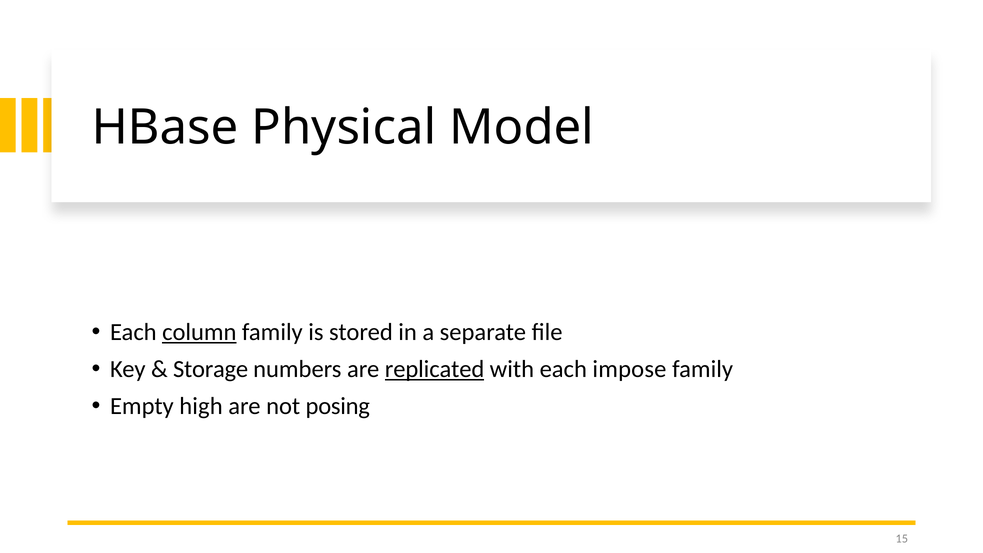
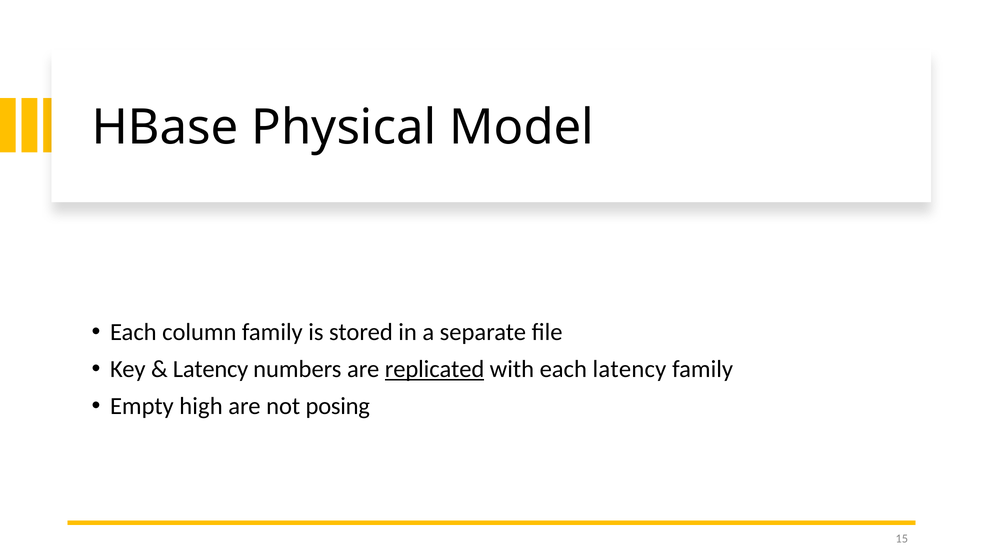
column underline: present -> none (199, 332)
Storage: Storage -> Latency (211, 369)
each impose: impose -> latency (629, 369)
